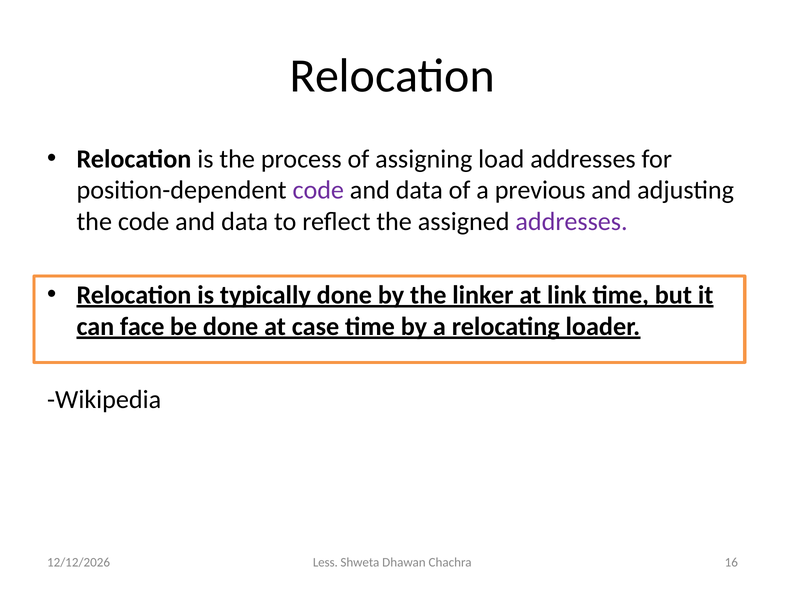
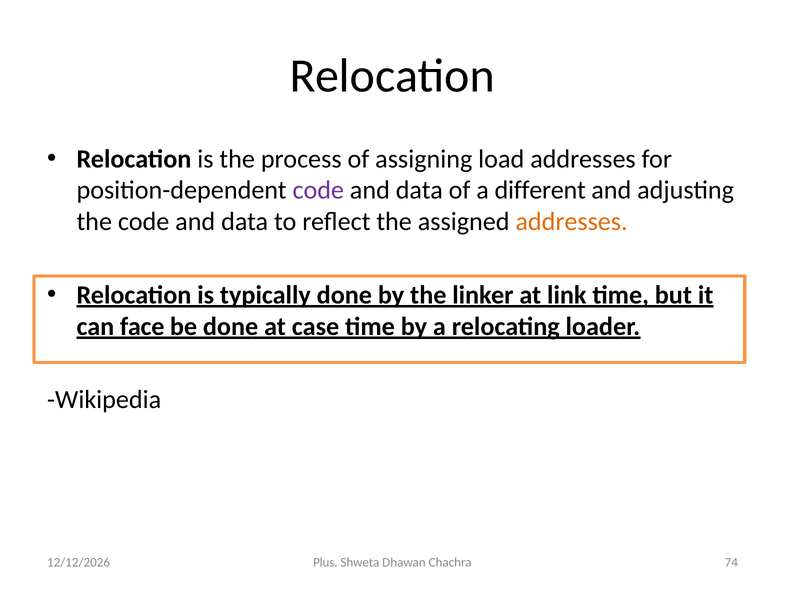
previous: previous -> different (540, 190)
addresses colour: purple -> orange (572, 222)
Less: Less -> Plus (325, 562)
16: 16 -> 74 (731, 562)
